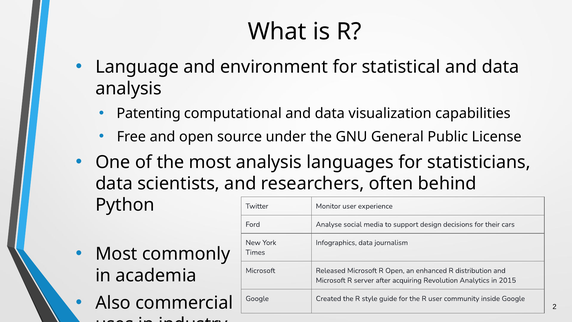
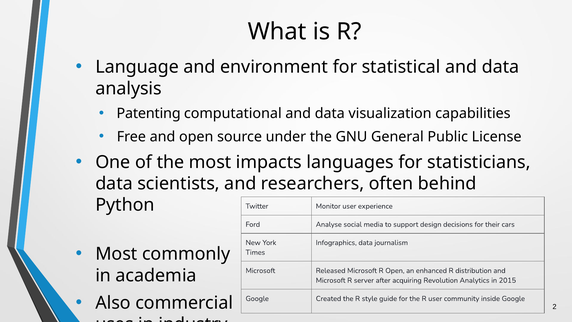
most analysis: analysis -> impacts (269, 162)
